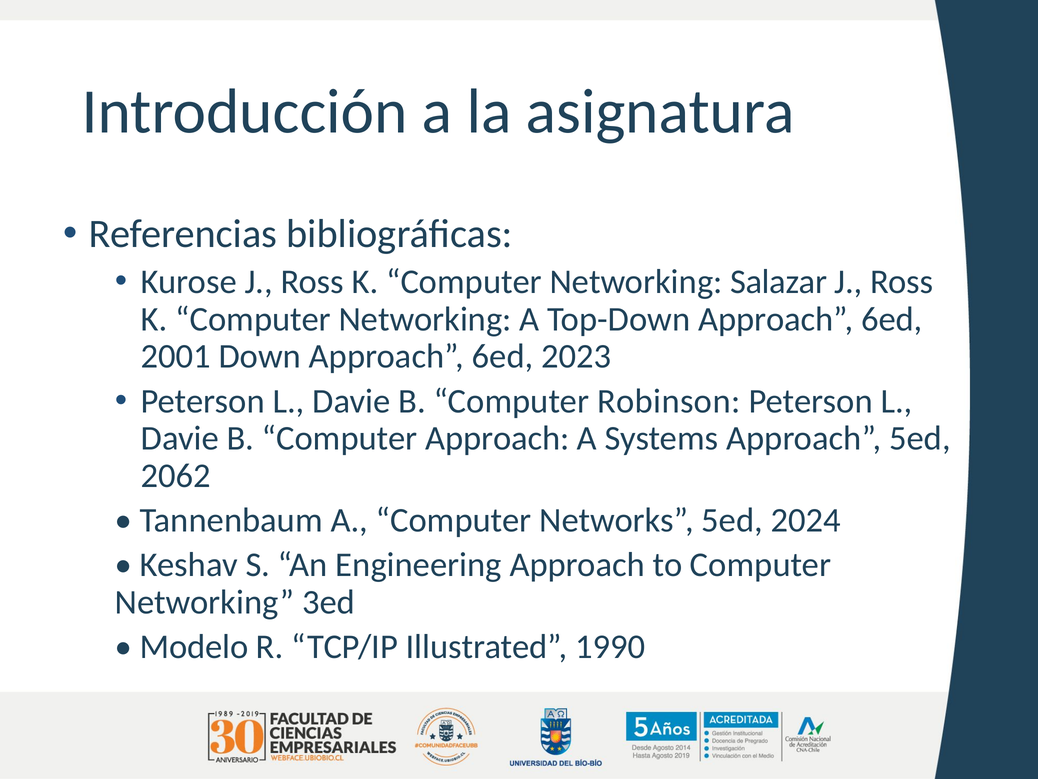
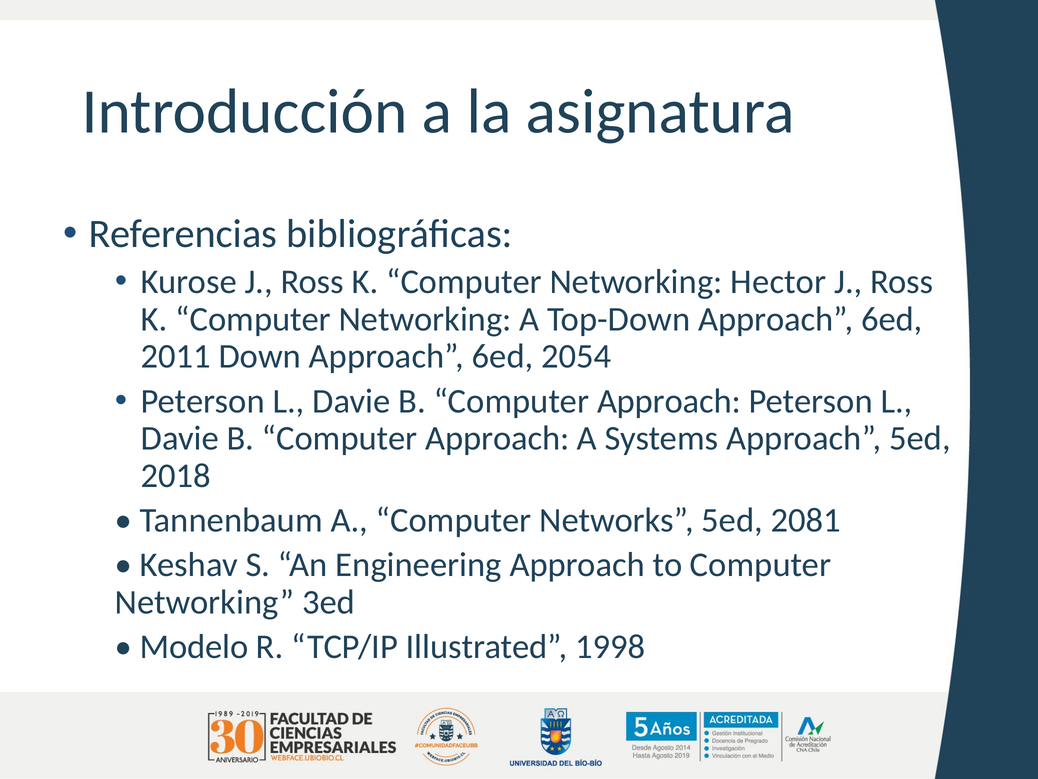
Salazar: Salazar -> Hector (778, 282)
2001: 2001 -> 2011 (176, 356)
2023: 2023 -> 2054 (576, 356)
Robinson: Robinson -> Approach (669, 401)
2062: 2062 -> 2018 (176, 476)
2024: 2024 -> 2081 (806, 520)
1990: 1990 -> 1998 (610, 647)
